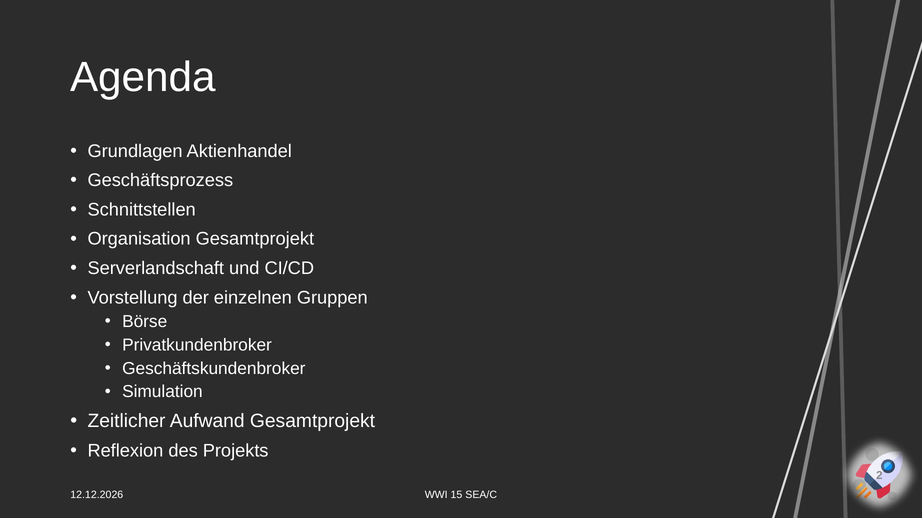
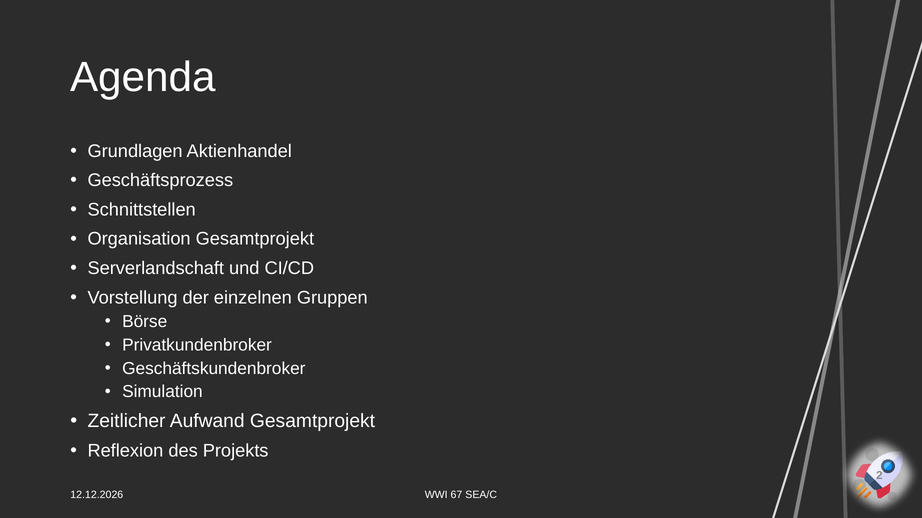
15: 15 -> 67 (456, 495)
